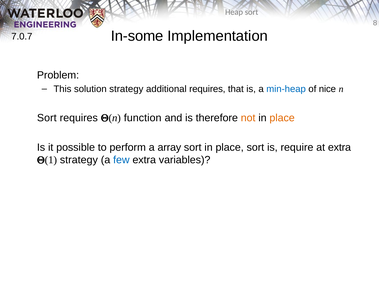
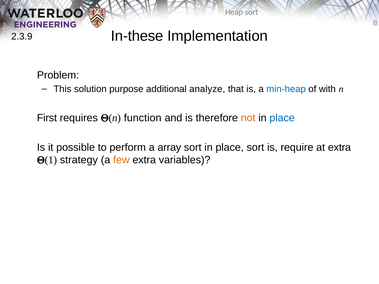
In-some: In-some -> In-these (137, 36)
7.0.7: 7.0.7 -> 2.3.9 (22, 37)
solution strategy: strategy -> purpose (126, 89)
additional requires: requires -> analyze (207, 89)
nice: nice -> with (327, 89)
Sort: Sort -> First (47, 118)
place colour: orange -> blue (282, 118)
few colour: blue -> orange (121, 160)
